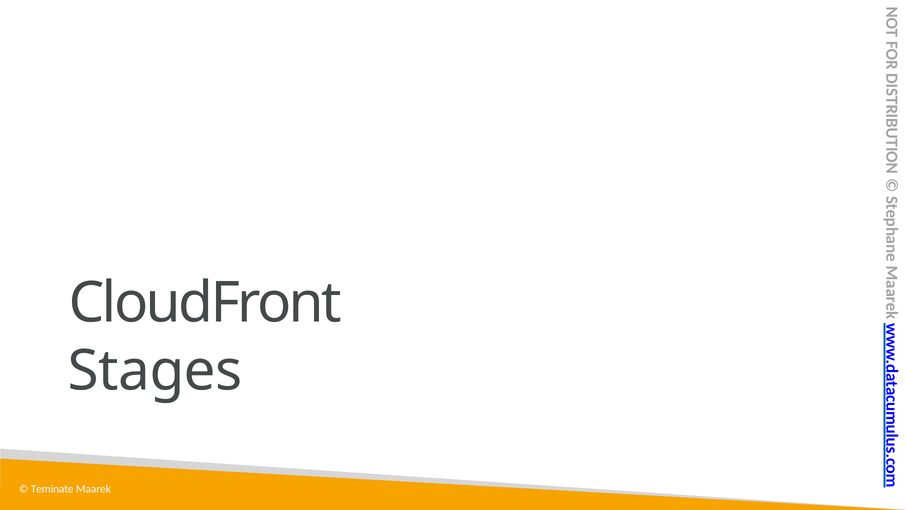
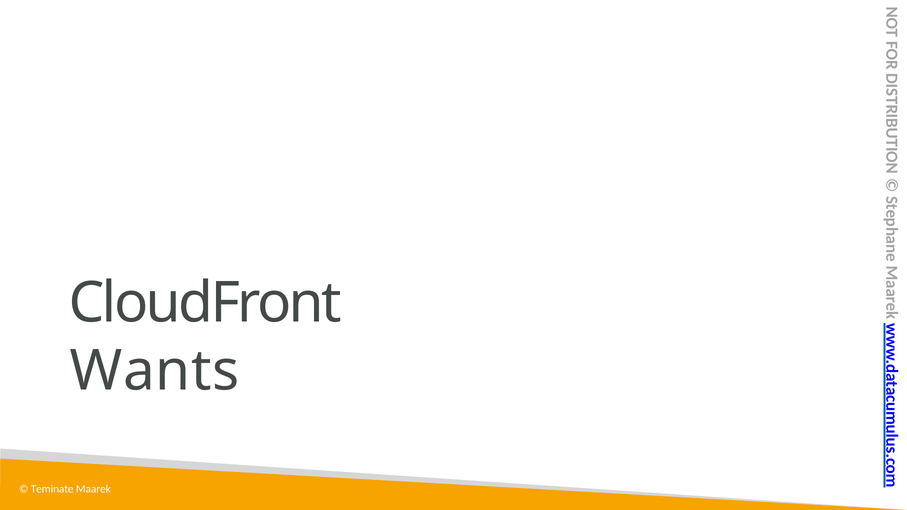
Stages: Stages -> Wants (155, 371)
